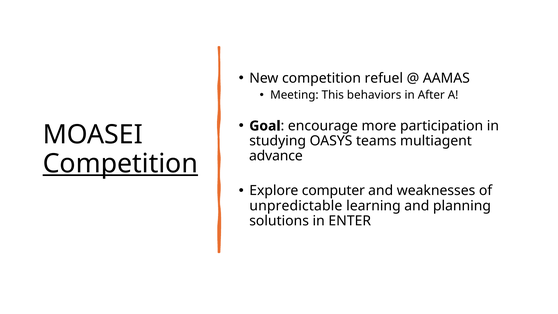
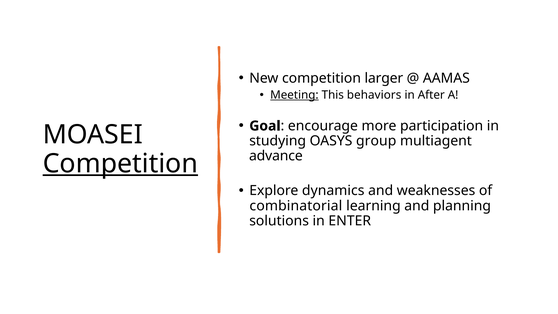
refuel: refuel -> larger (384, 78)
Meeting underline: none -> present (294, 95)
teams: teams -> group (376, 141)
computer: computer -> dynamics (333, 191)
unpredictable: unpredictable -> combinatorial (296, 206)
